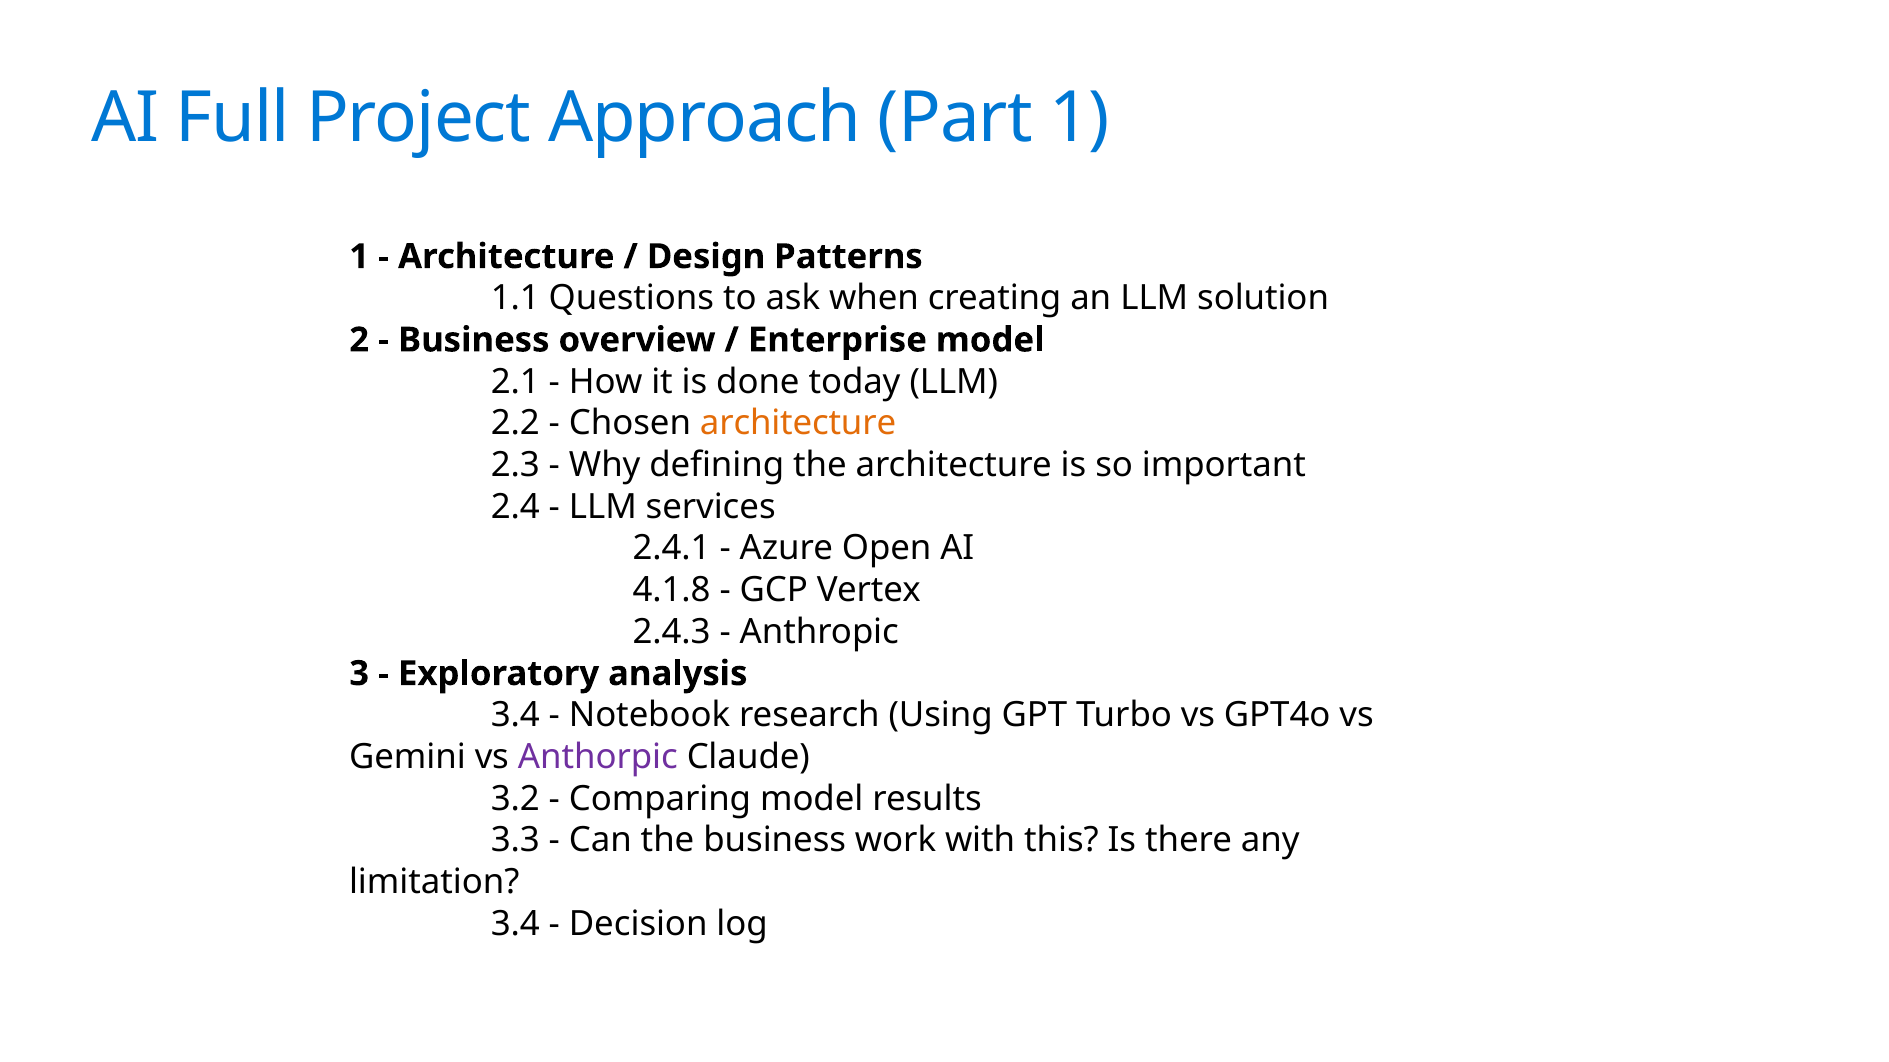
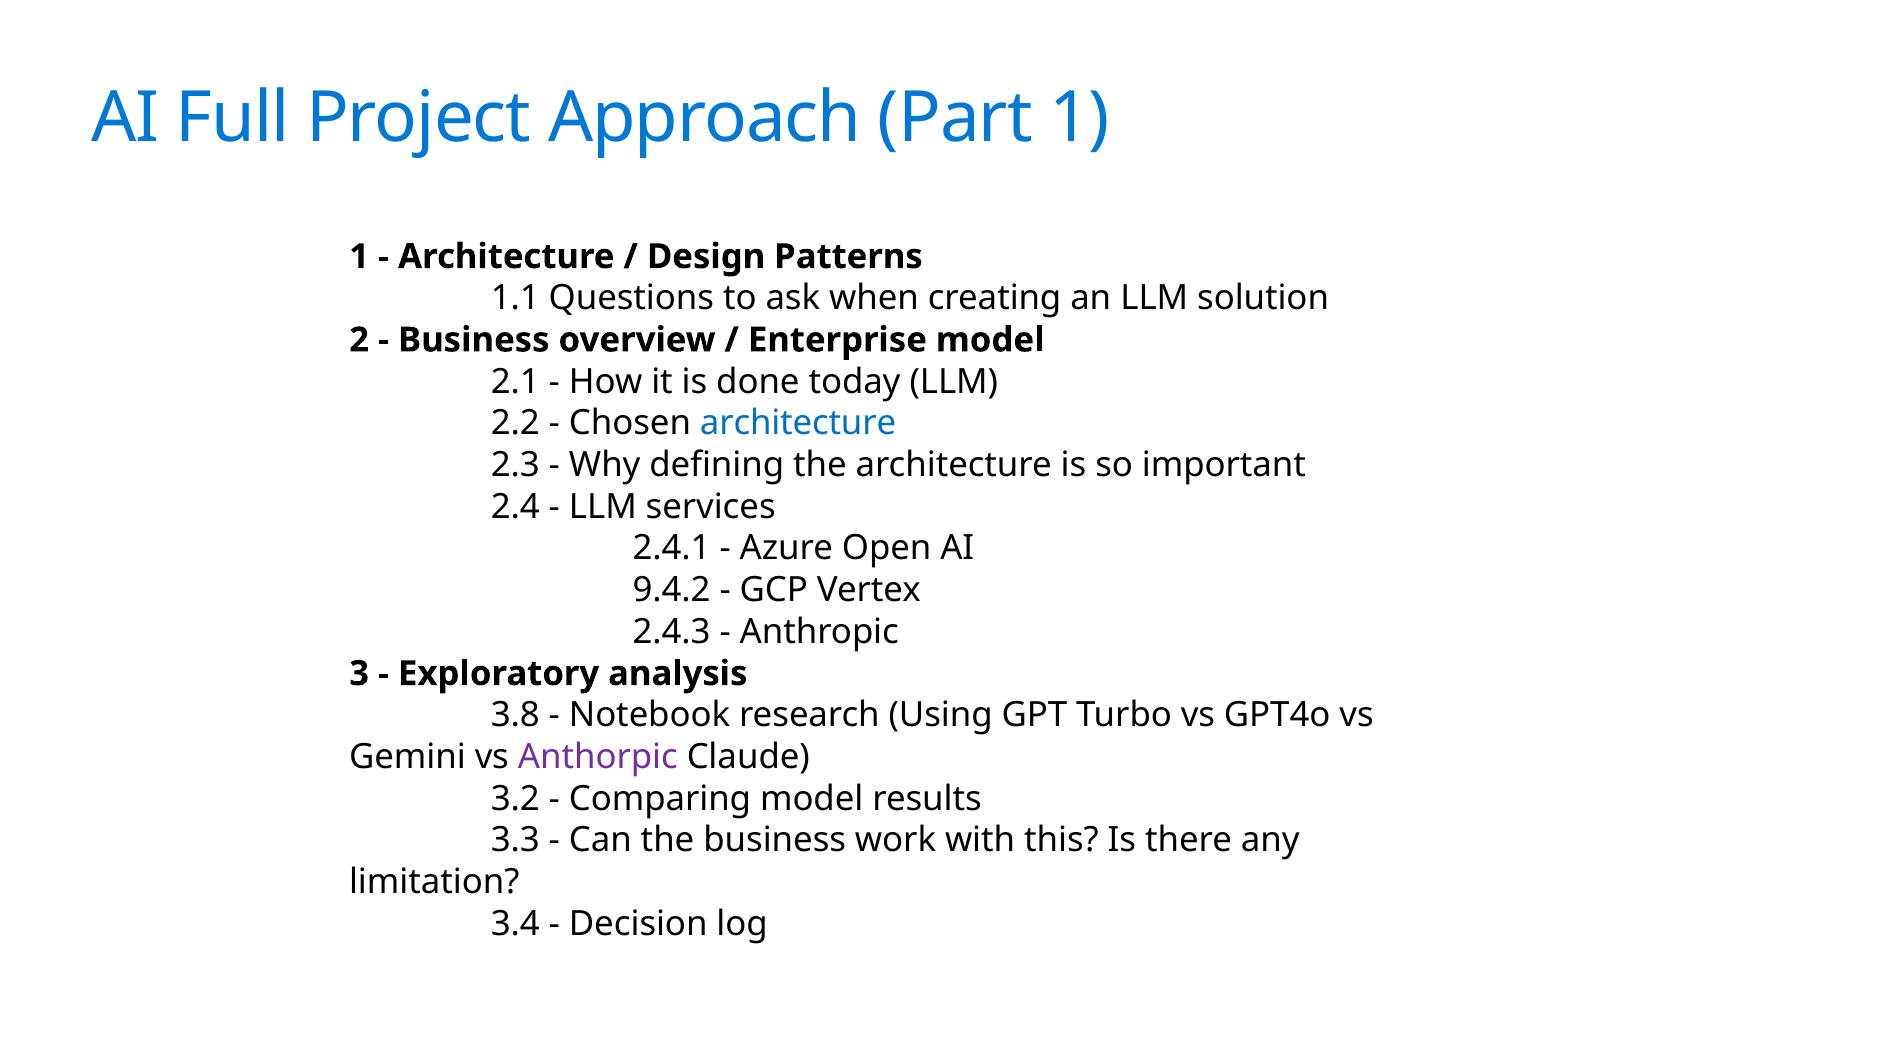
architecture colour: orange -> blue (798, 424)
4.1.8: 4.1.8 -> 9.4.2 (672, 591)
3.4: 3.4 -> 3.8 (515, 716)
